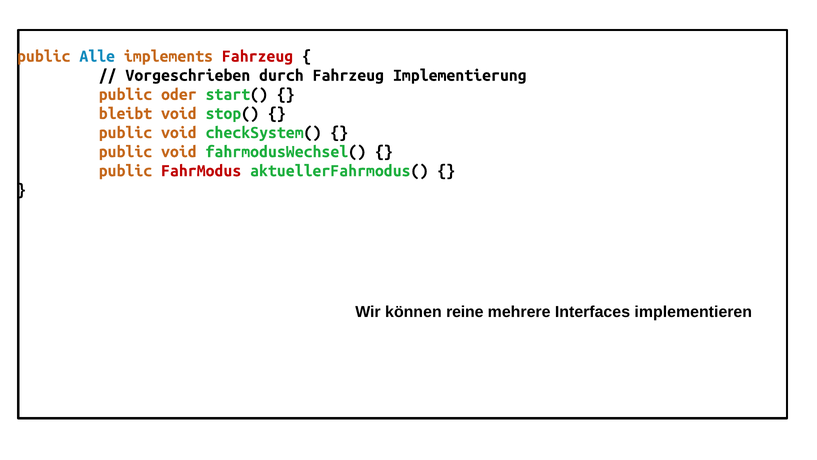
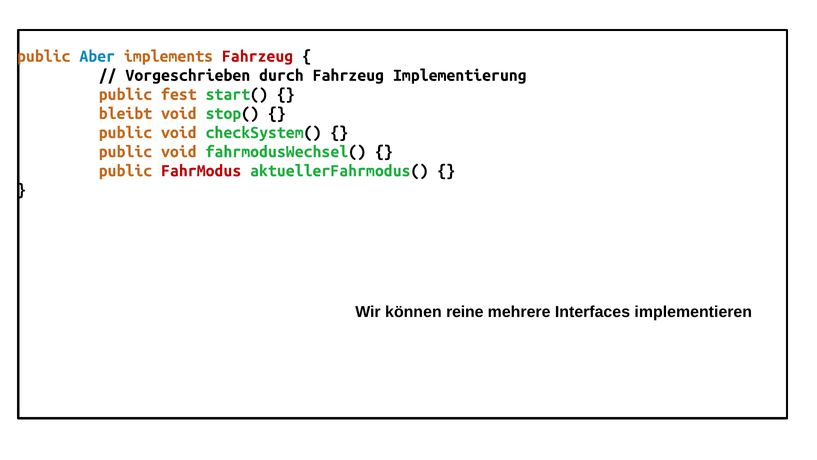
Alle: Alle -> Aber (97, 56)
oder: oder -> fest (179, 95)
